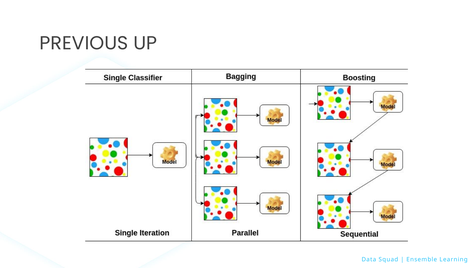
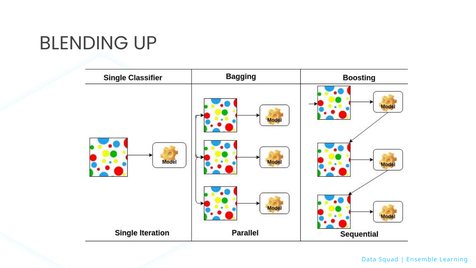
PREVIOUS: PREVIOUS -> BLENDING (84, 43)
